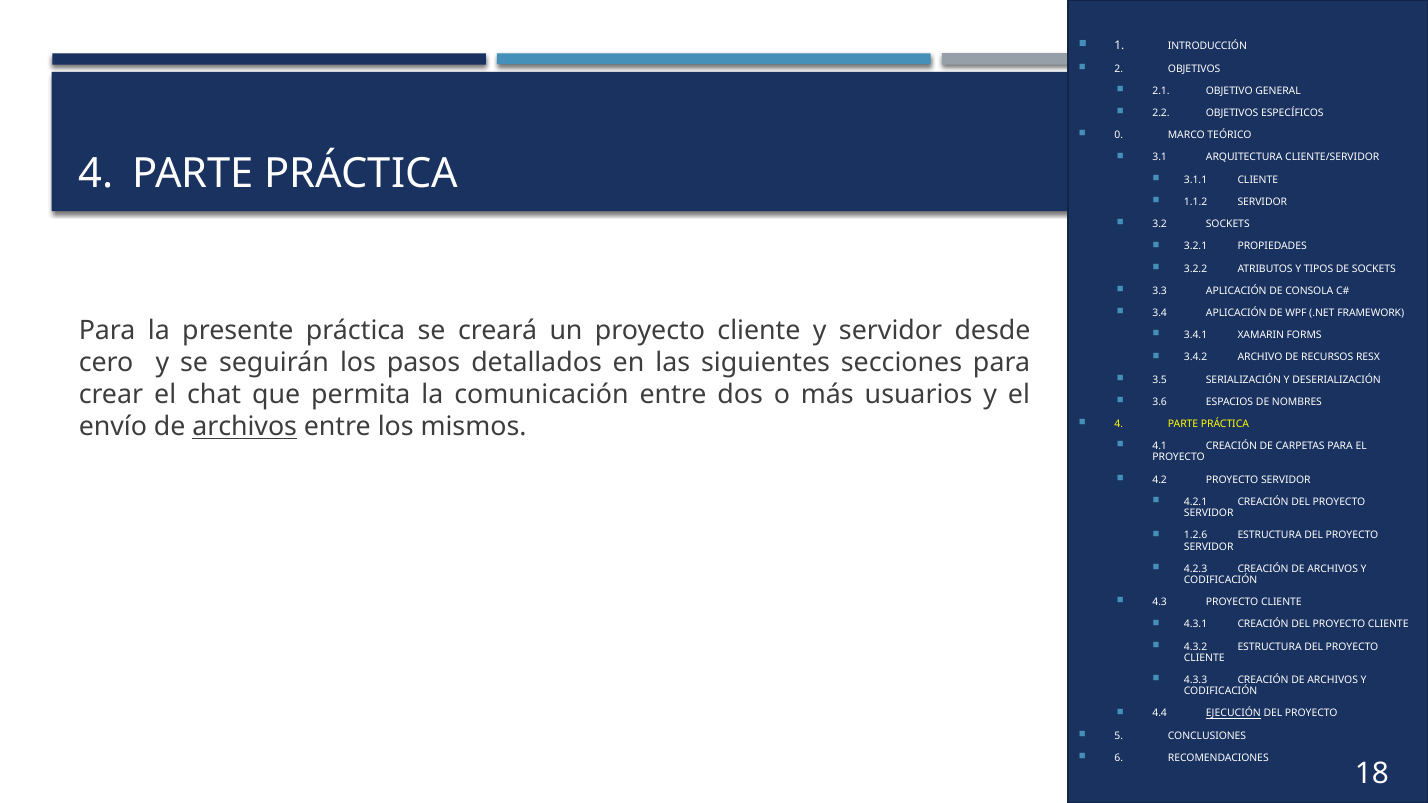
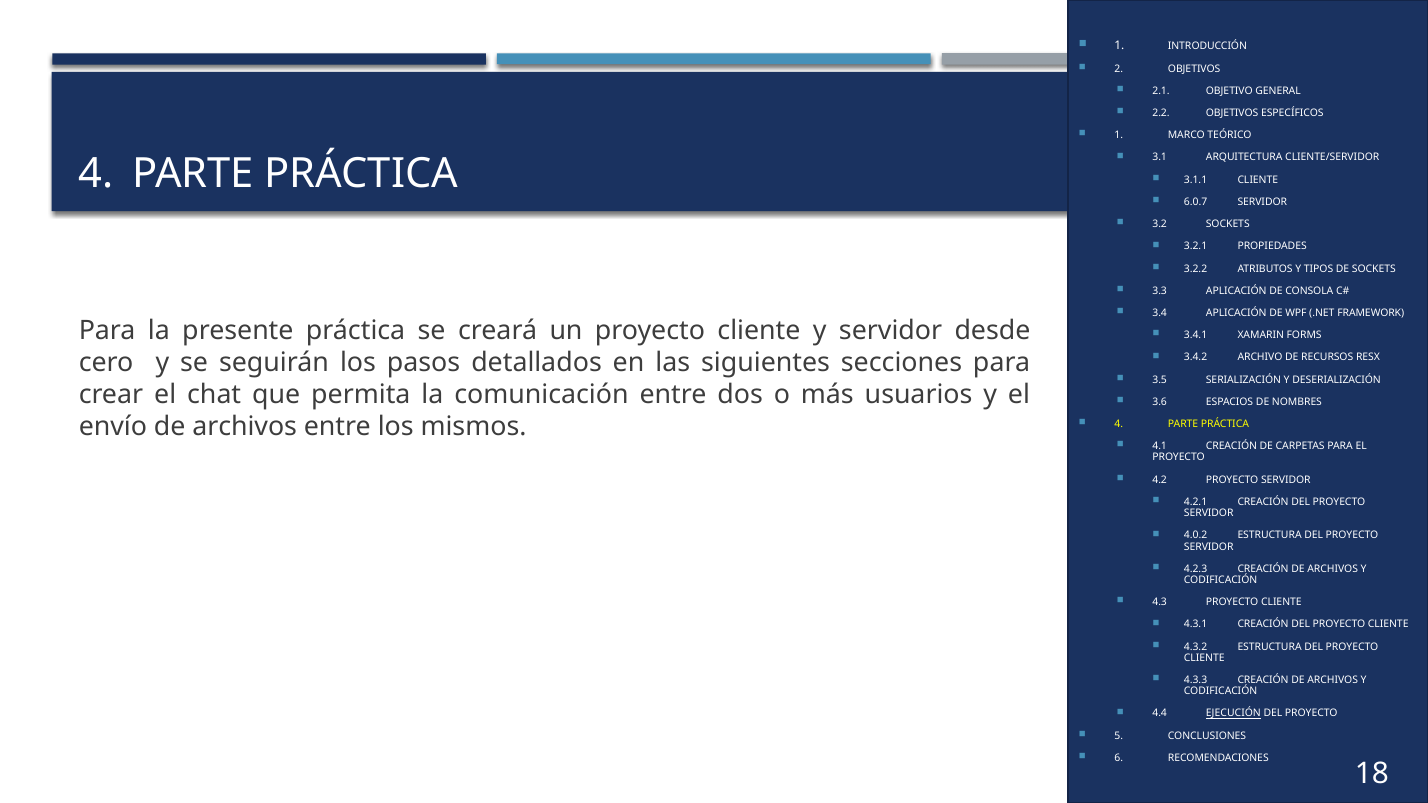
0: 0 -> 1 (1119, 135)
1.1.2: 1.1.2 -> 6.0.7 (1196, 202)
archivos underline: present -> none (245, 427)
1.2.6: 1.2.6 -> 4.0.2 (1196, 536)
